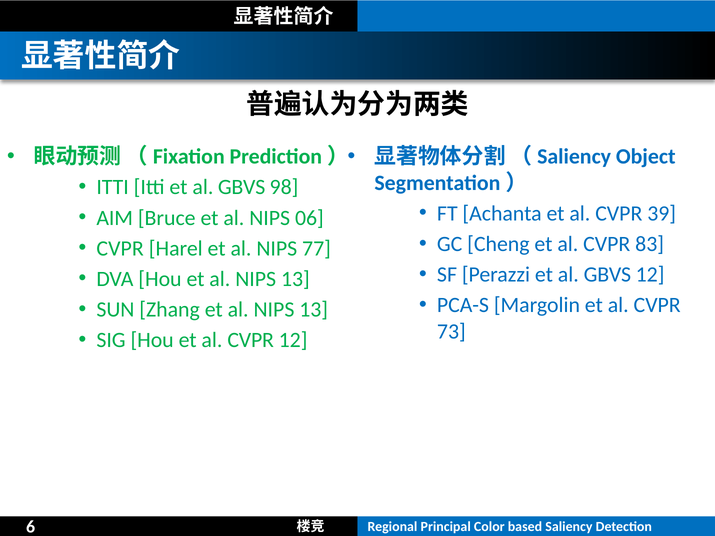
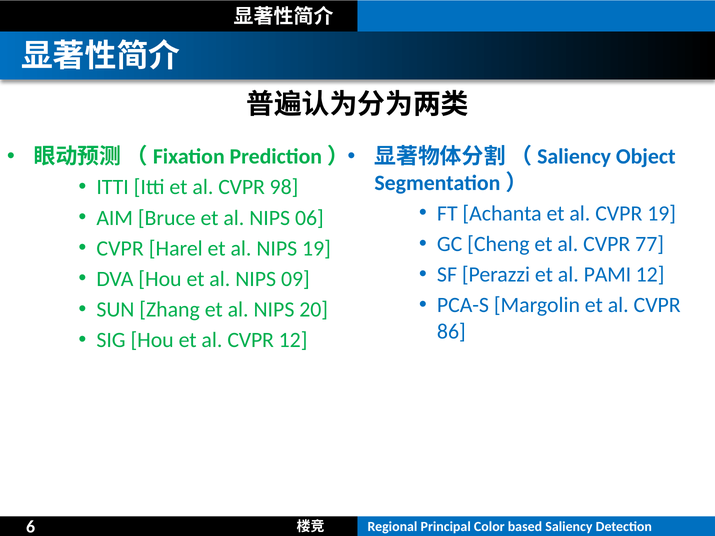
Itti et al GBVS: GBVS -> CVPR (242, 187)
CVPR 39: 39 -> 19 (662, 214)
83: 83 -> 77 (650, 244)
NIPS 77: 77 -> 19 (317, 249)
Perazzi et al GBVS: GBVS -> PAMI (607, 275)
13: 13 -> 09 (295, 279)
13: 13 -> 20 (314, 310)
73: 73 -> 86 (451, 331)
